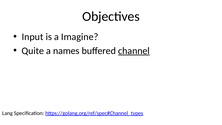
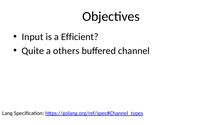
Imagine: Imagine -> Efficient (80, 37)
names: names -> others (66, 51)
channel underline: present -> none (134, 51)
